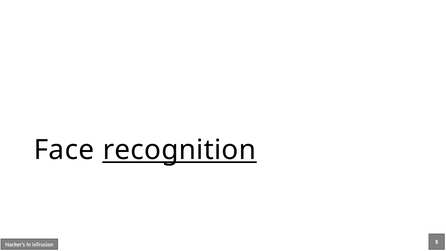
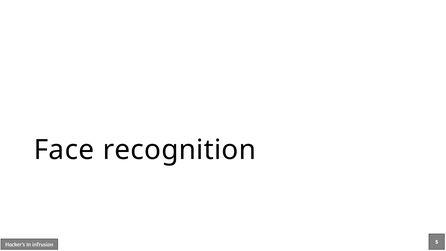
recognition underline: present -> none (179, 150)
